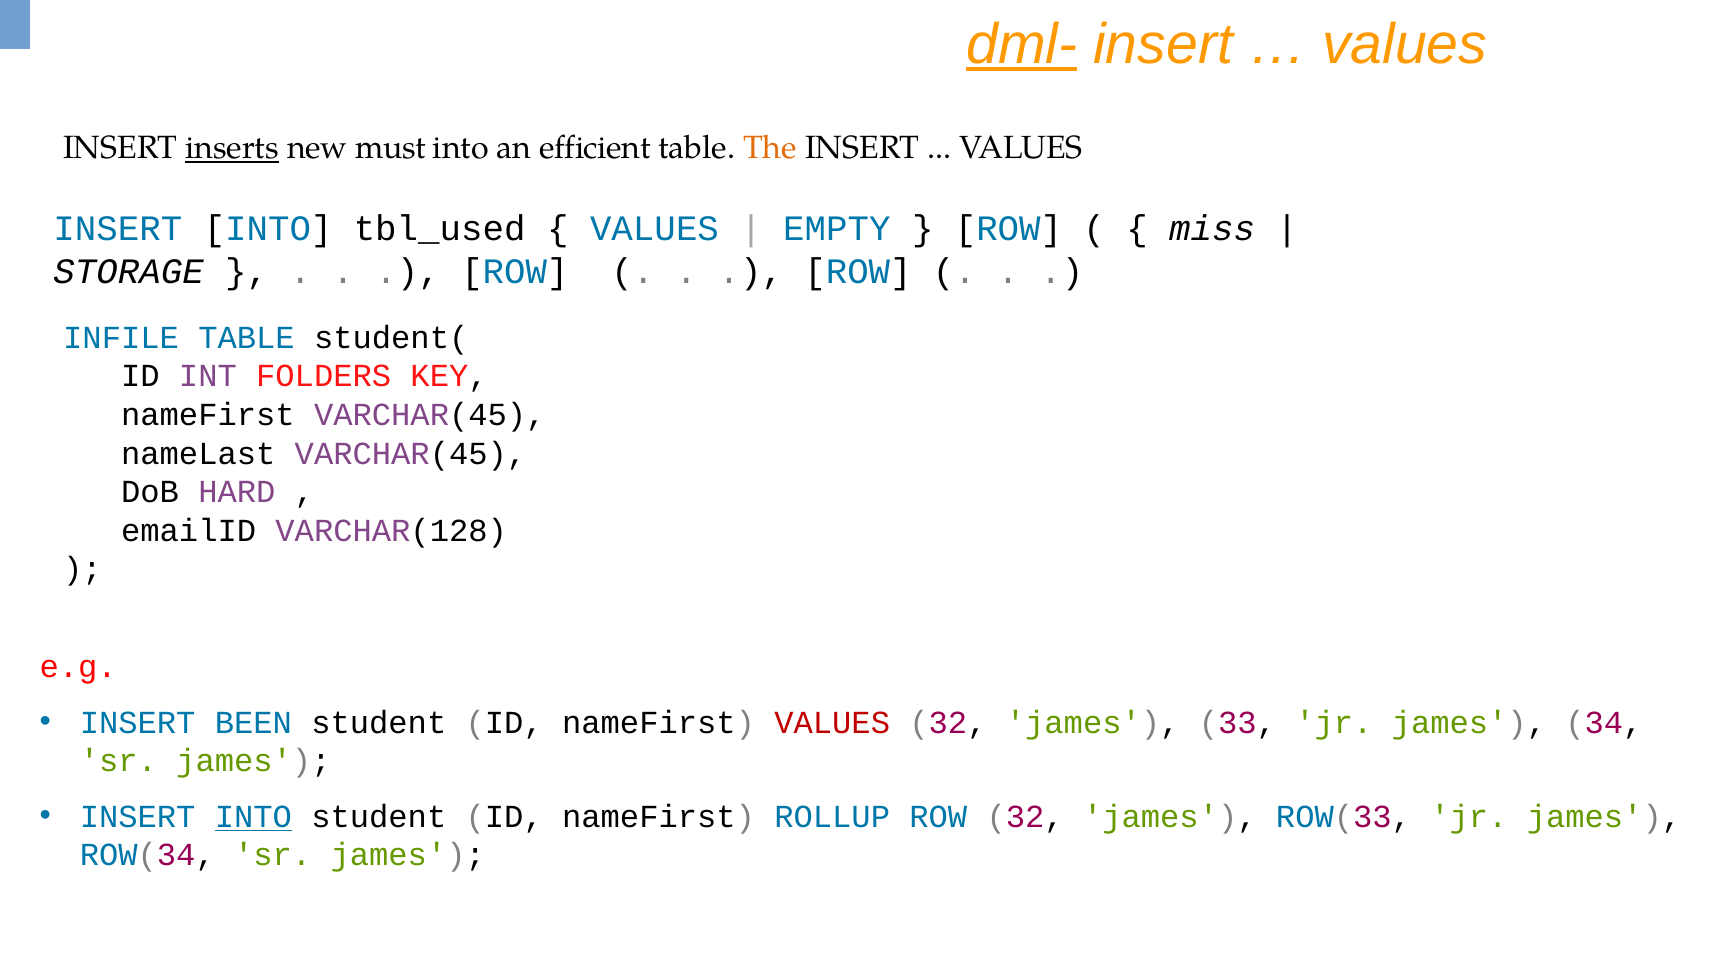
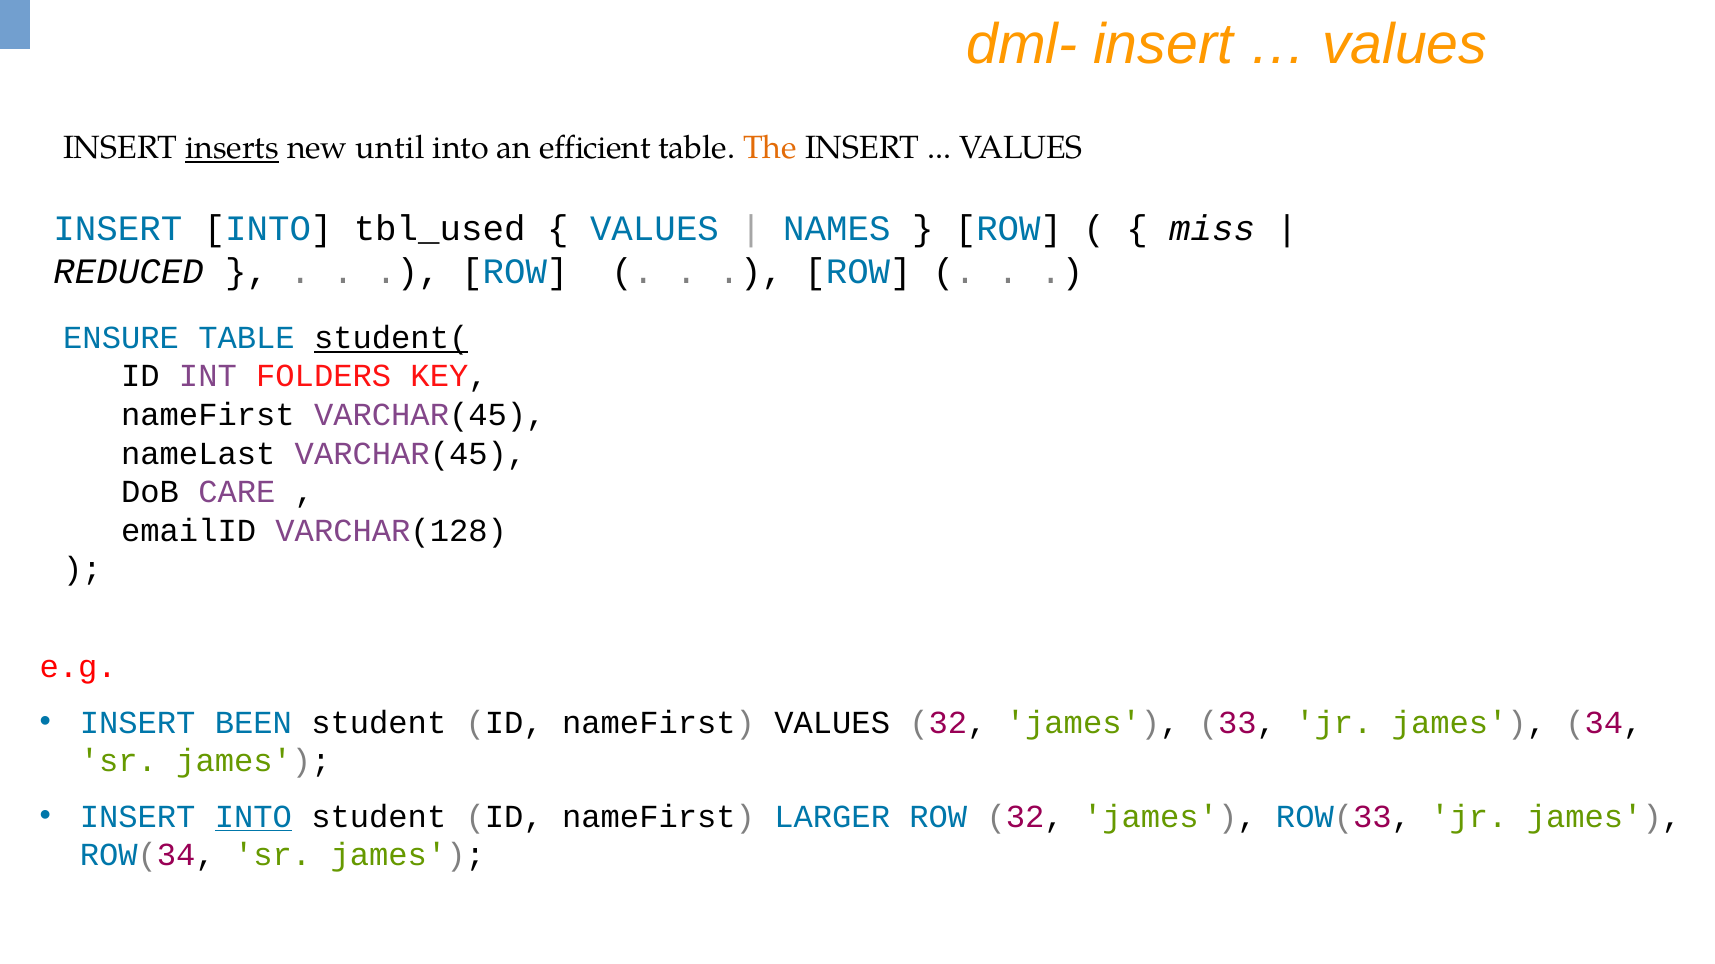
dml- underline: present -> none (1022, 45)
must: must -> until (390, 148)
EMPTY: EMPTY -> NAMES (837, 229)
STORAGE: STORAGE -> REDUCED (129, 272)
INFILE: INFILE -> ENSURE (121, 338)
student( underline: none -> present (391, 338)
HARD: HARD -> CARE (237, 492)
VALUES colour: red -> black (832, 723)
ROLLUP: ROLLUP -> LARGER (832, 817)
